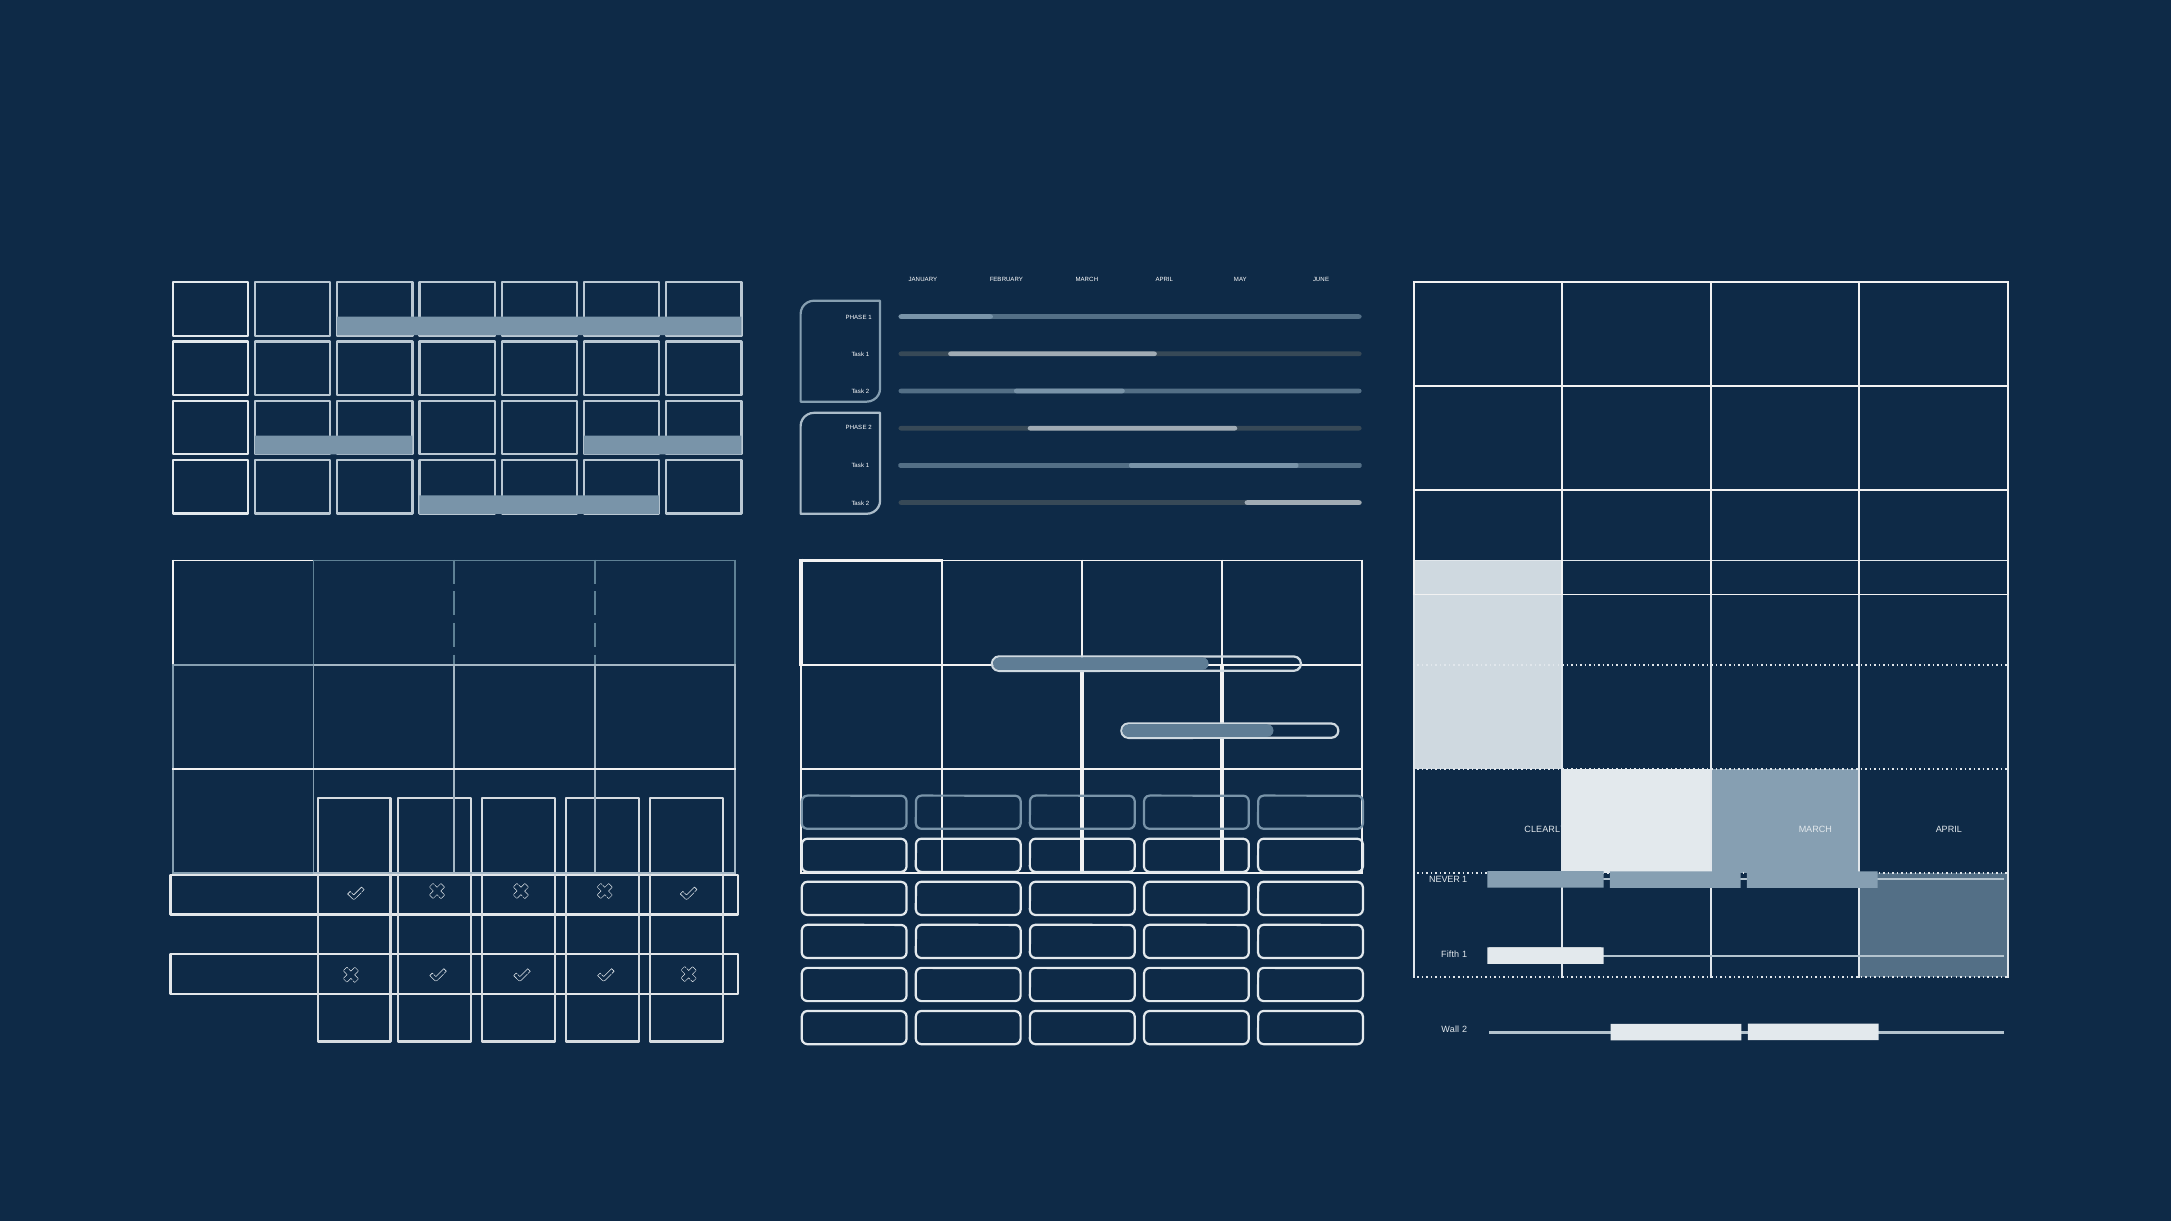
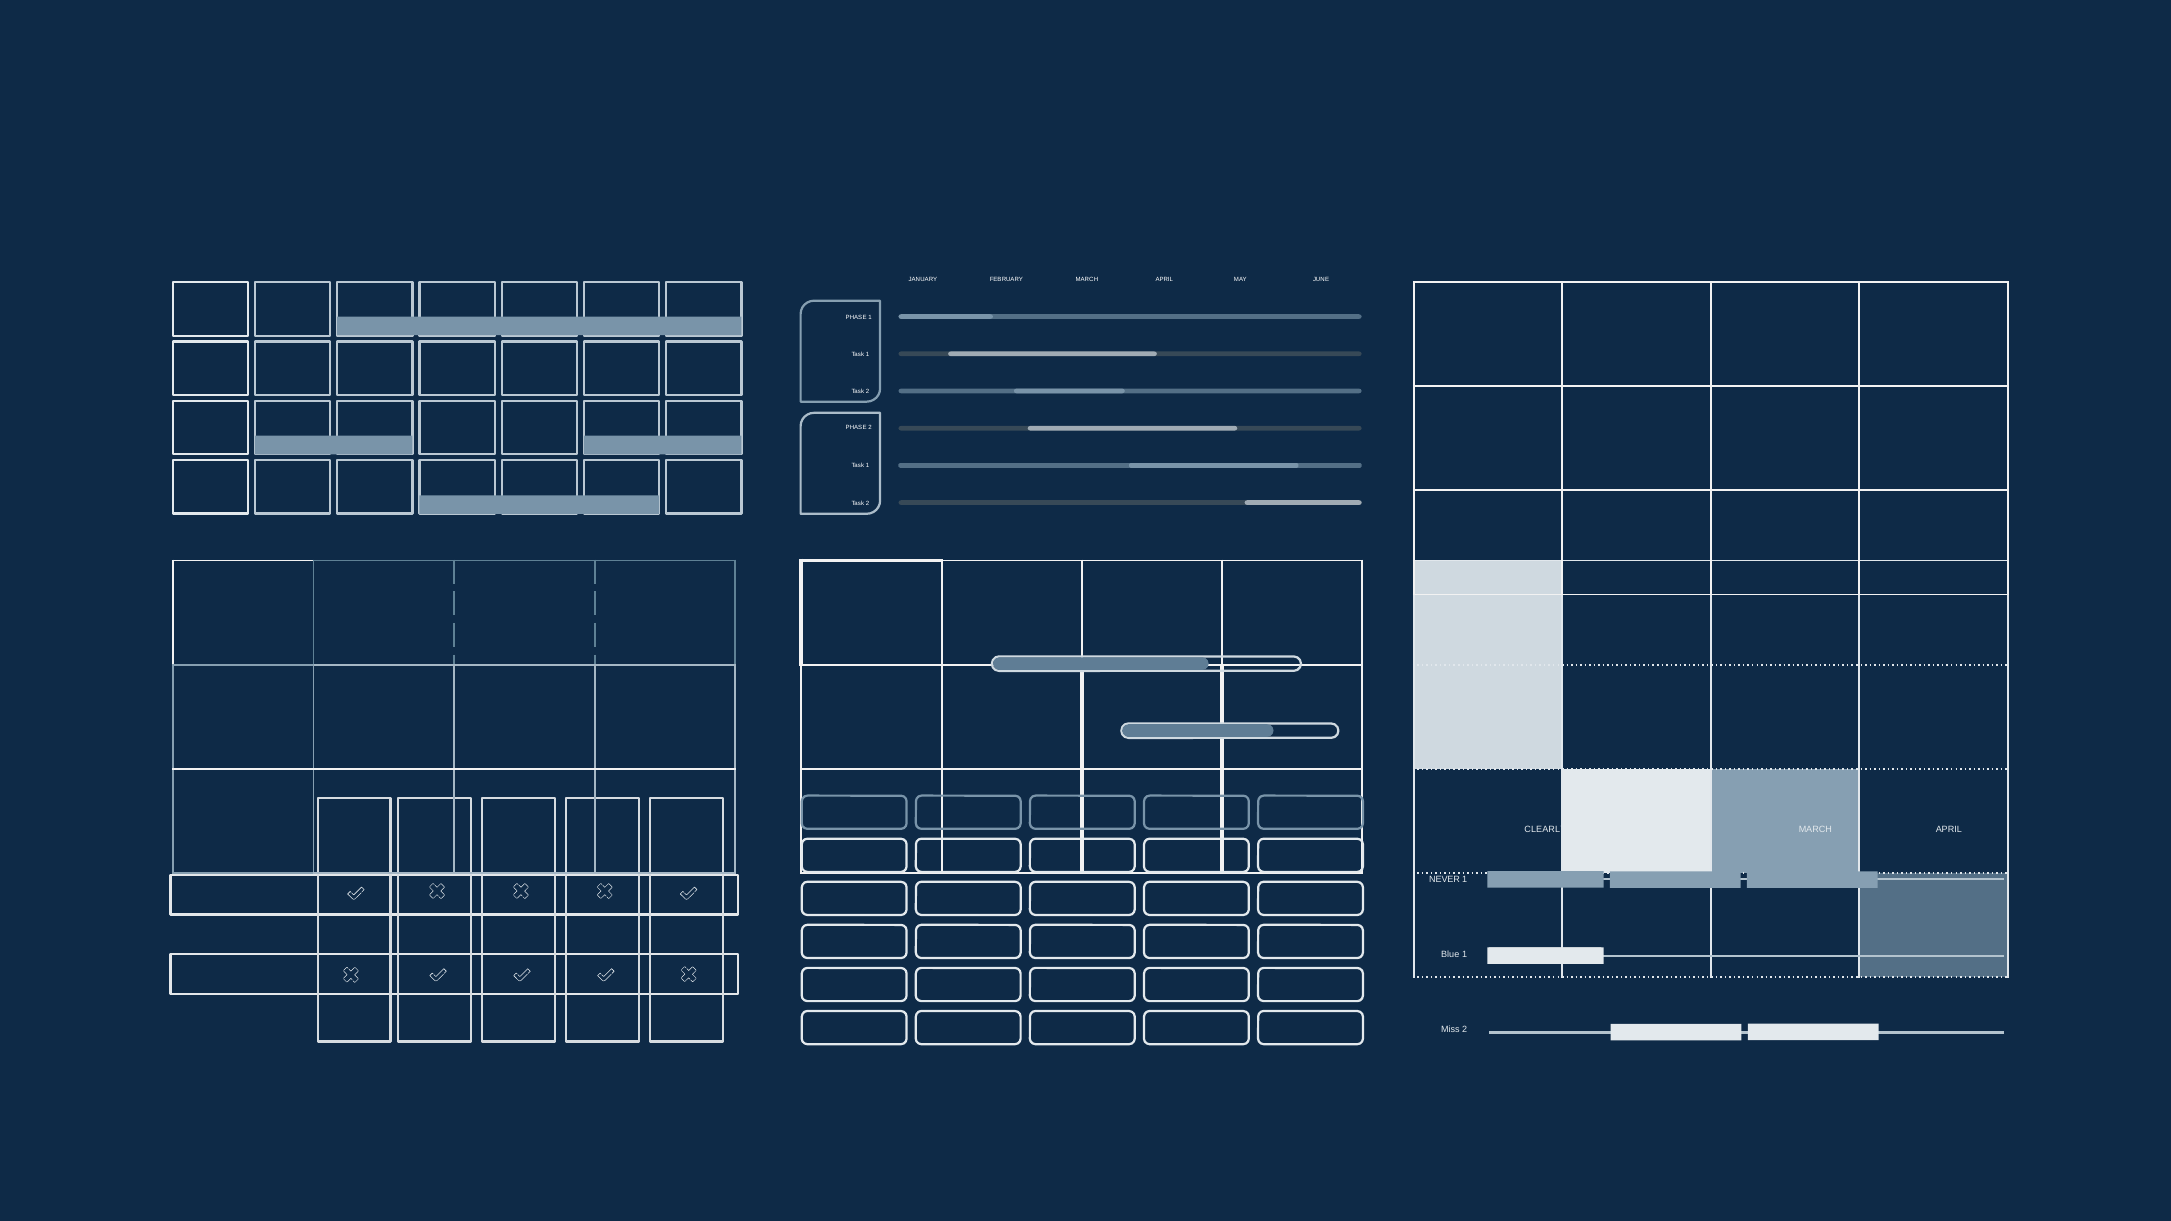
Fifth: Fifth -> Blue (1450, 955)
Wall: Wall -> Miss (1450, 1030)
